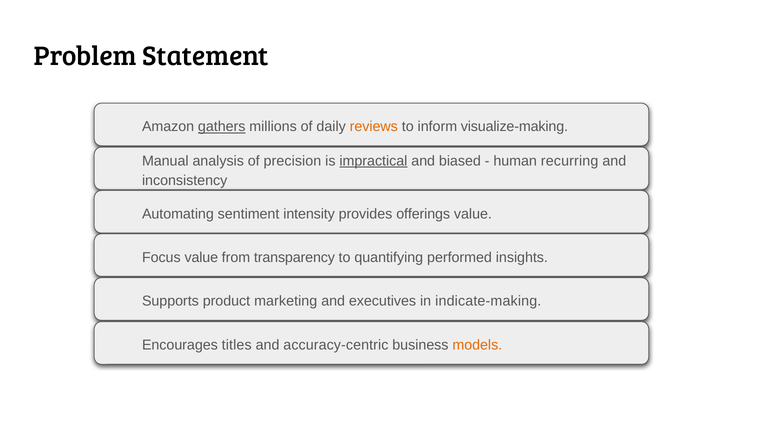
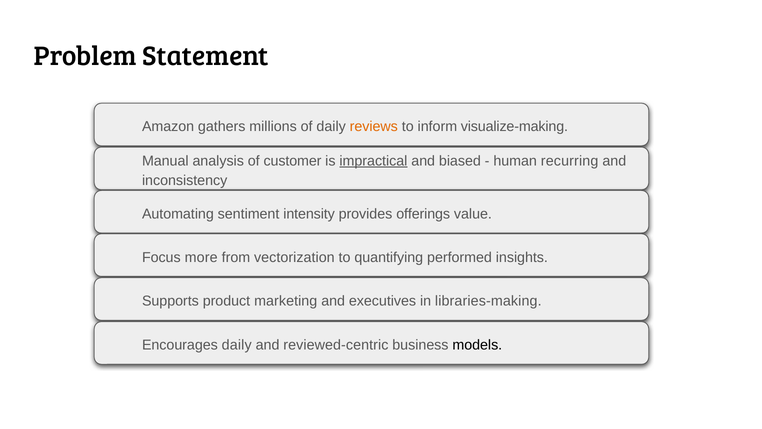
gathers underline: present -> none (222, 127)
precision: precision -> customer (293, 161)
Focus value: value -> more (201, 257)
transparency: transparency -> vectorization (294, 257)
indicate-making: indicate-making -> libraries-making (488, 301)
Encourages titles: titles -> daily (237, 345)
accuracy-centric: accuracy-centric -> reviewed-centric (336, 345)
models colour: orange -> black (477, 345)
